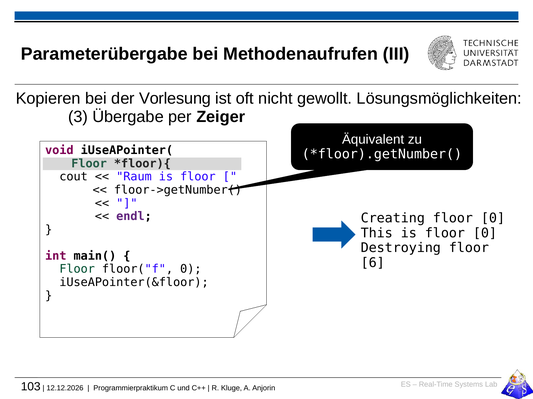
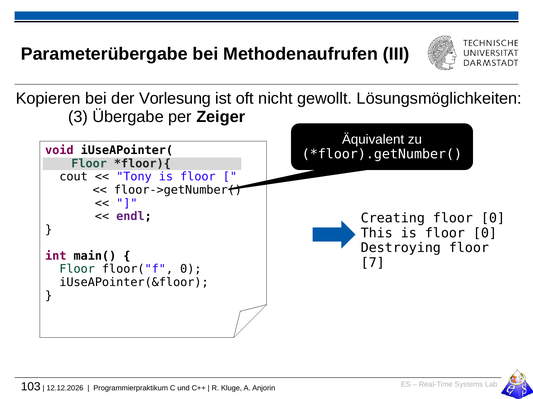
Raum: Raum -> Tony (134, 177)
6: 6 -> 7 (373, 263)
